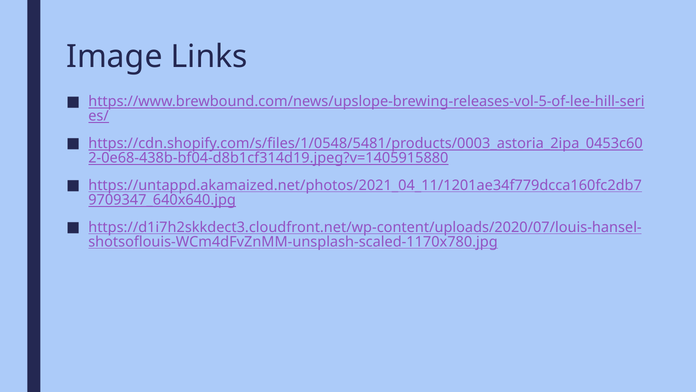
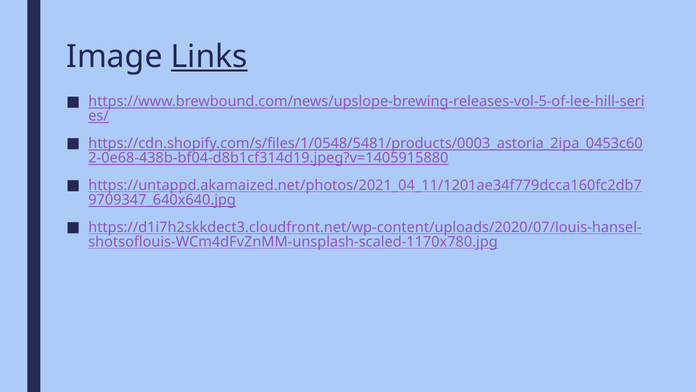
Links underline: none -> present (209, 57)
